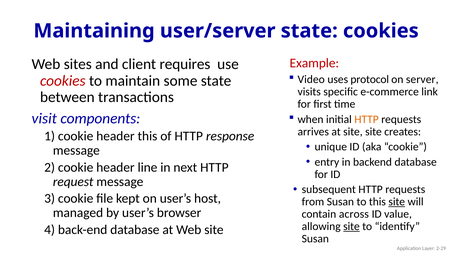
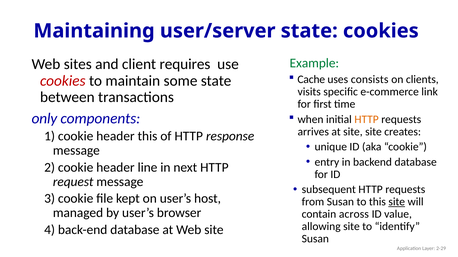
Example colour: red -> green (314, 63)
Video: Video -> Cache (311, 80)
protocol: protocol -> consists (370, 80)
server: server -> clients (422, 80)
visit: visit -> only (44, 119)
site underline: present -> none (351, 227)
